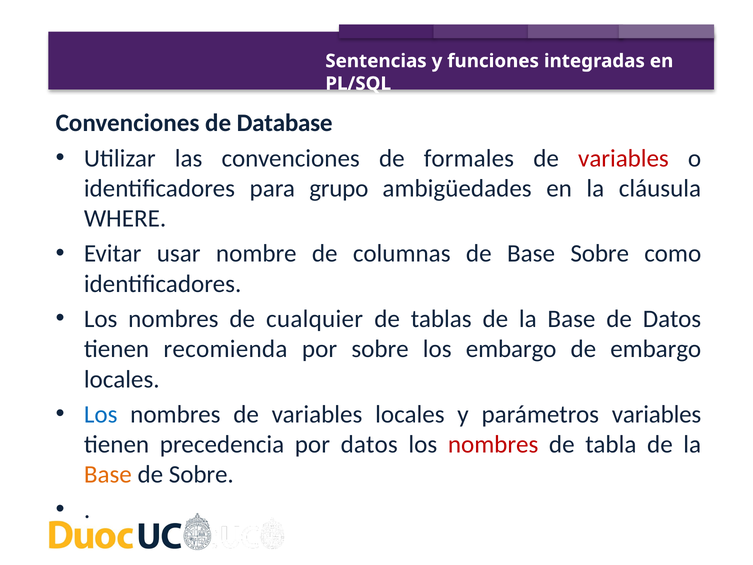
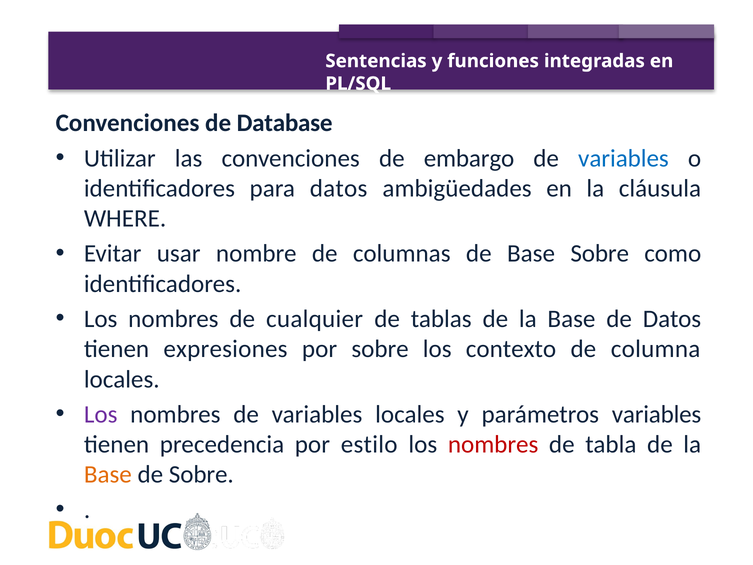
formales: formales -> embargo (469, 158)
variables colour: red -> blue (623, 158)
para grupo: grupo -> datos (339, 188)
recomienda: recomienda -> expresiones (225, 349)
los embargo: embargo -> contexto (511, 349)
de embargo: embargo -> columna (656, 349)
Los colour: blue -> purple (101, 414)
por datos: datos -> estilo (369, 444)
